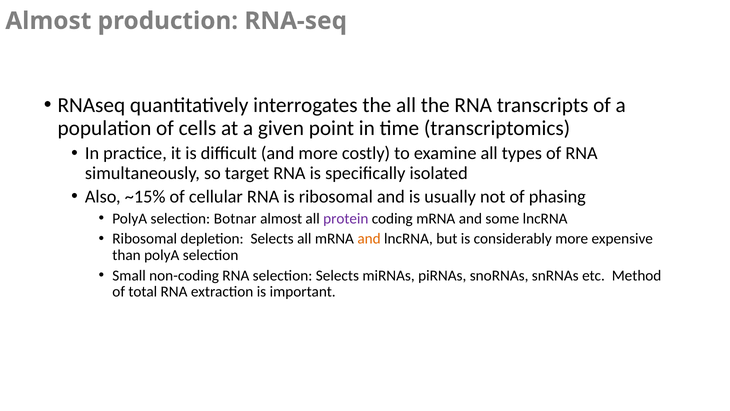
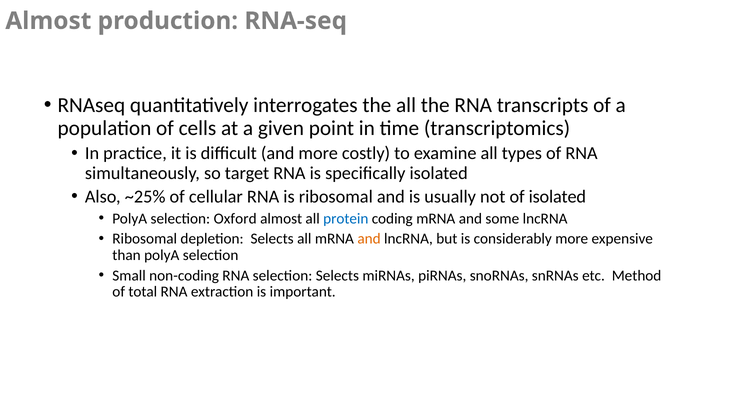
~15%: ~15% -> ~25% (145, 196)
of phasing: phasing -> isolated (557, 196)
Botnar: Botnar -> Oxford (235, 218)
protein colour: purple -> blue (346, 218)
